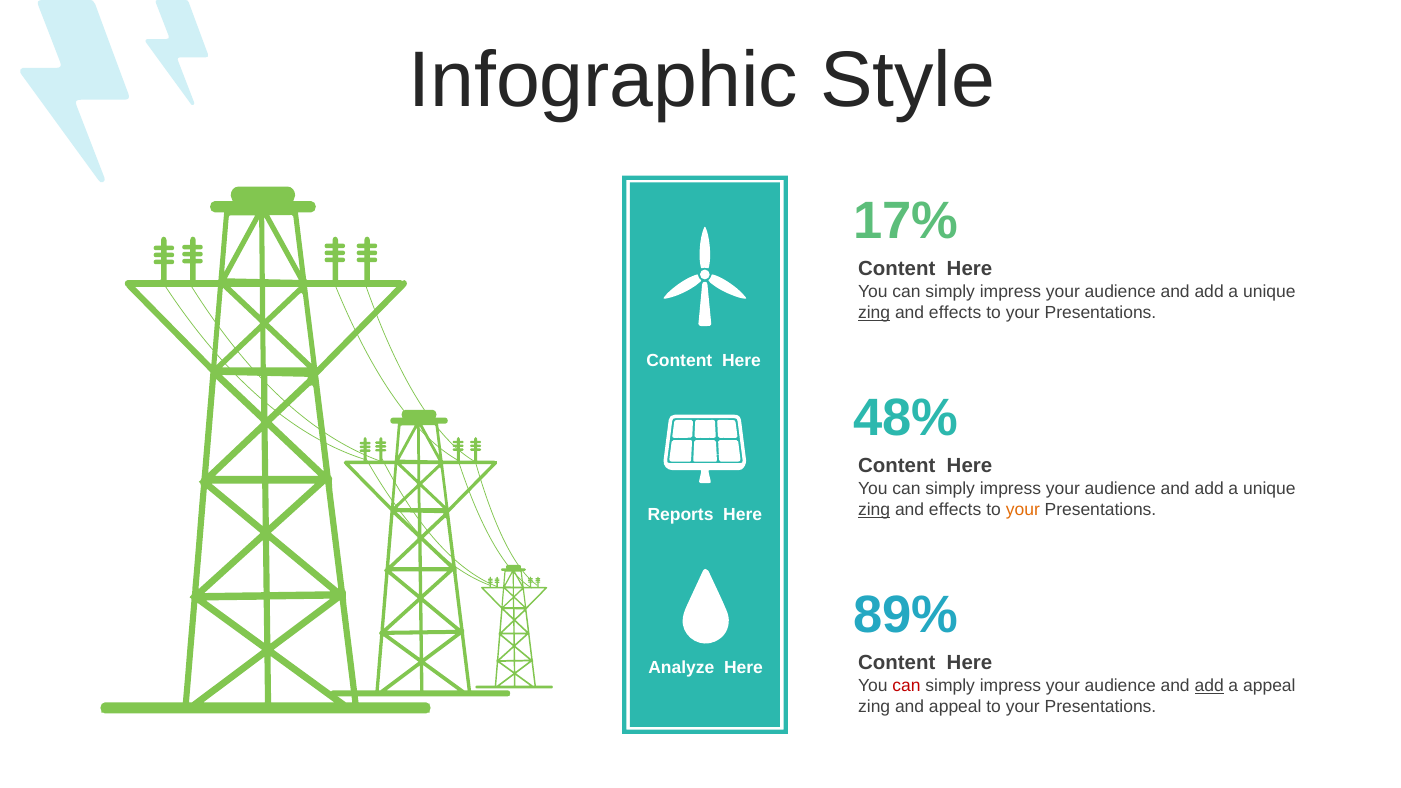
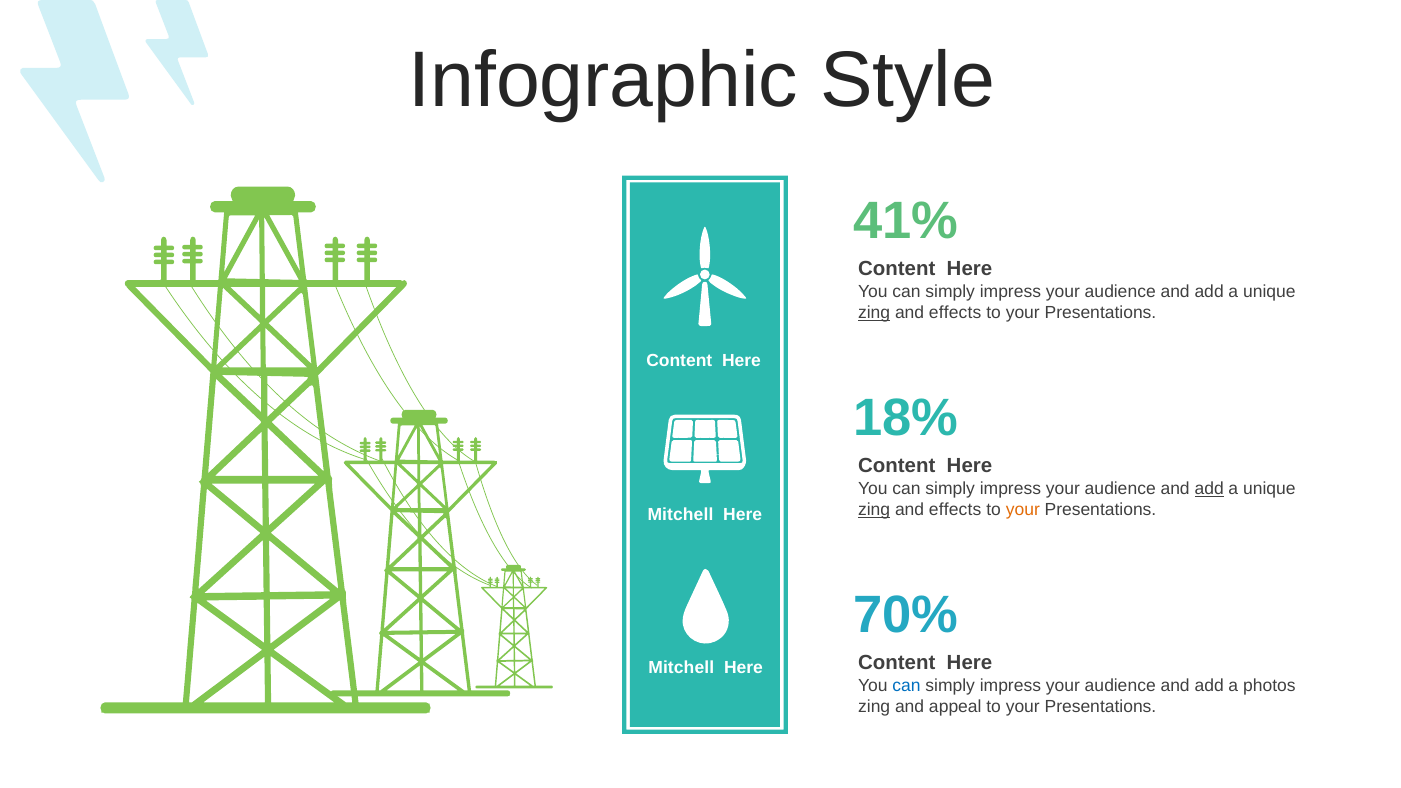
17%: 17% -> 41% (906, 221)
48%: 48% -> 18% (906, 418)
add underline: none -> present (1209, 489)
Reports: Reports -> Mitchell (680, 515)
89%: 89% -> 70% (906, 615)
Analyze: Analyze -> Mitchell (681, 668)
can colour: red -> blue (907, 686)
add underline: present -> none (1209, 686)
a appeal: appeal -> photos (1269, 686)
